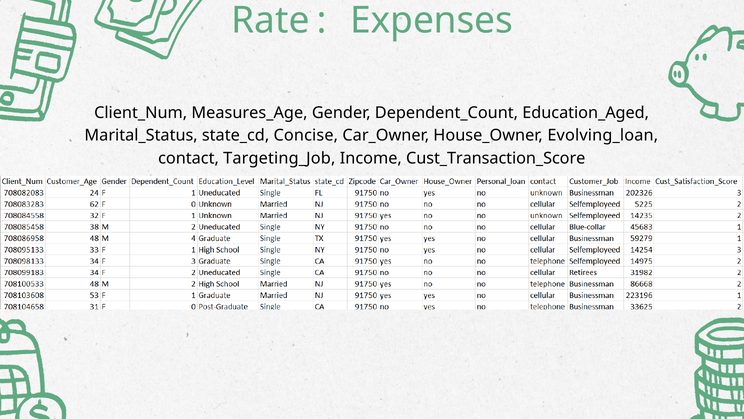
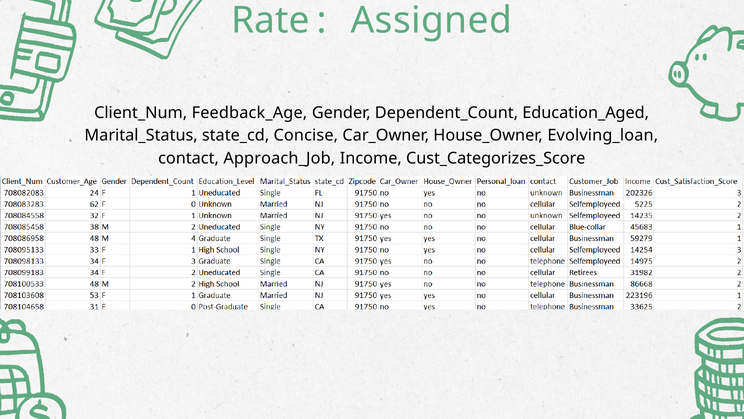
Expenses: Expenses -> Assigned (431, 20)
Measures_Age: Measures_Age -> Feedback_Age (249, 113)
Targeting_Job: Targeting_Job -> Approach_Job (279, 158)
Cust_Transaction_Score: Cust_Transaction_Score -> Cust_Categorizes_Score (496, 158)
